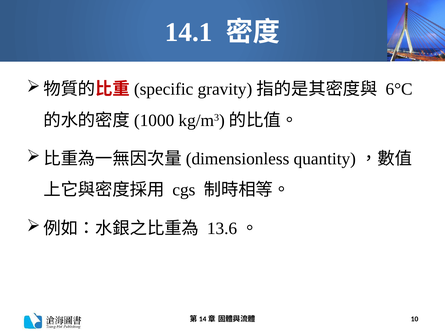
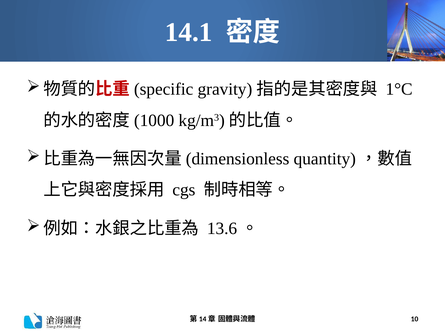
6°C: 6°C -> 1°C (399, 89)
